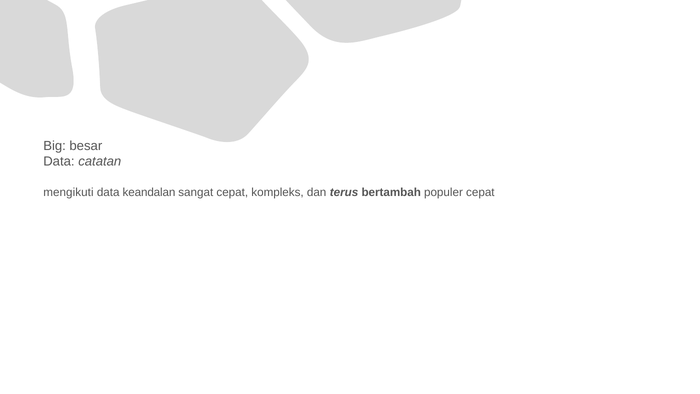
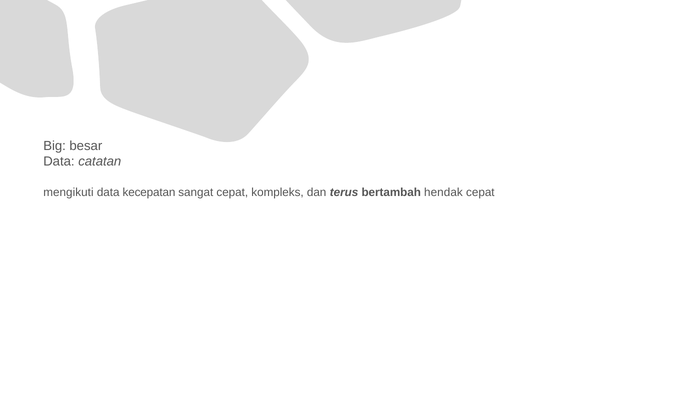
keandalan: keandalan -> kecepatan (149, 192)
populer: populer -> hendak (443, 192)
